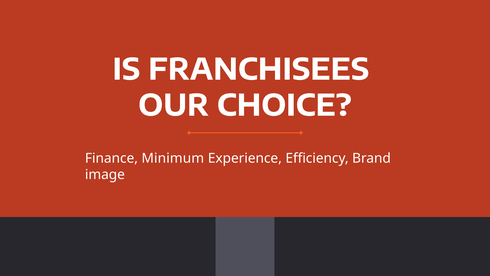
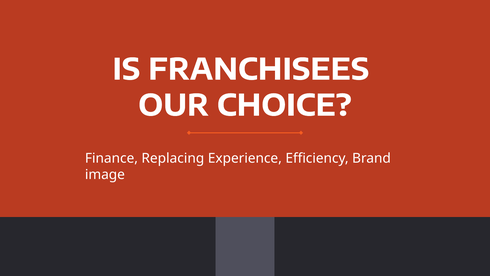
Minimum: Minimum -> Replacing (173, 158)
